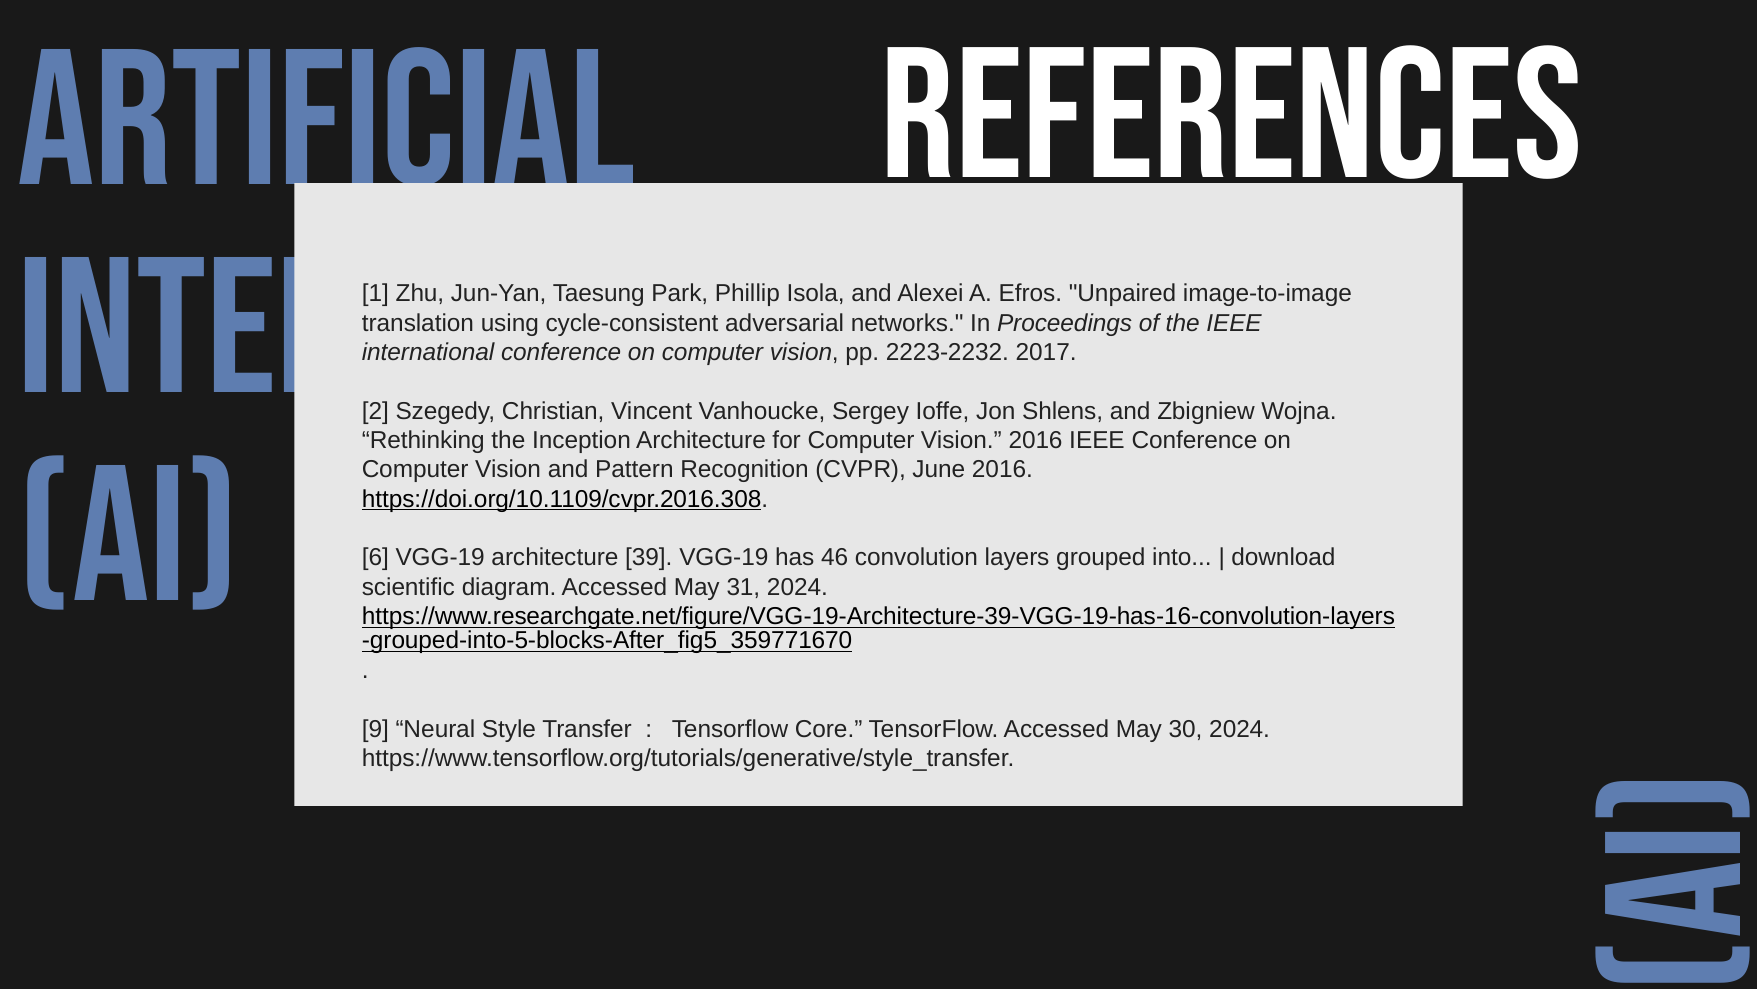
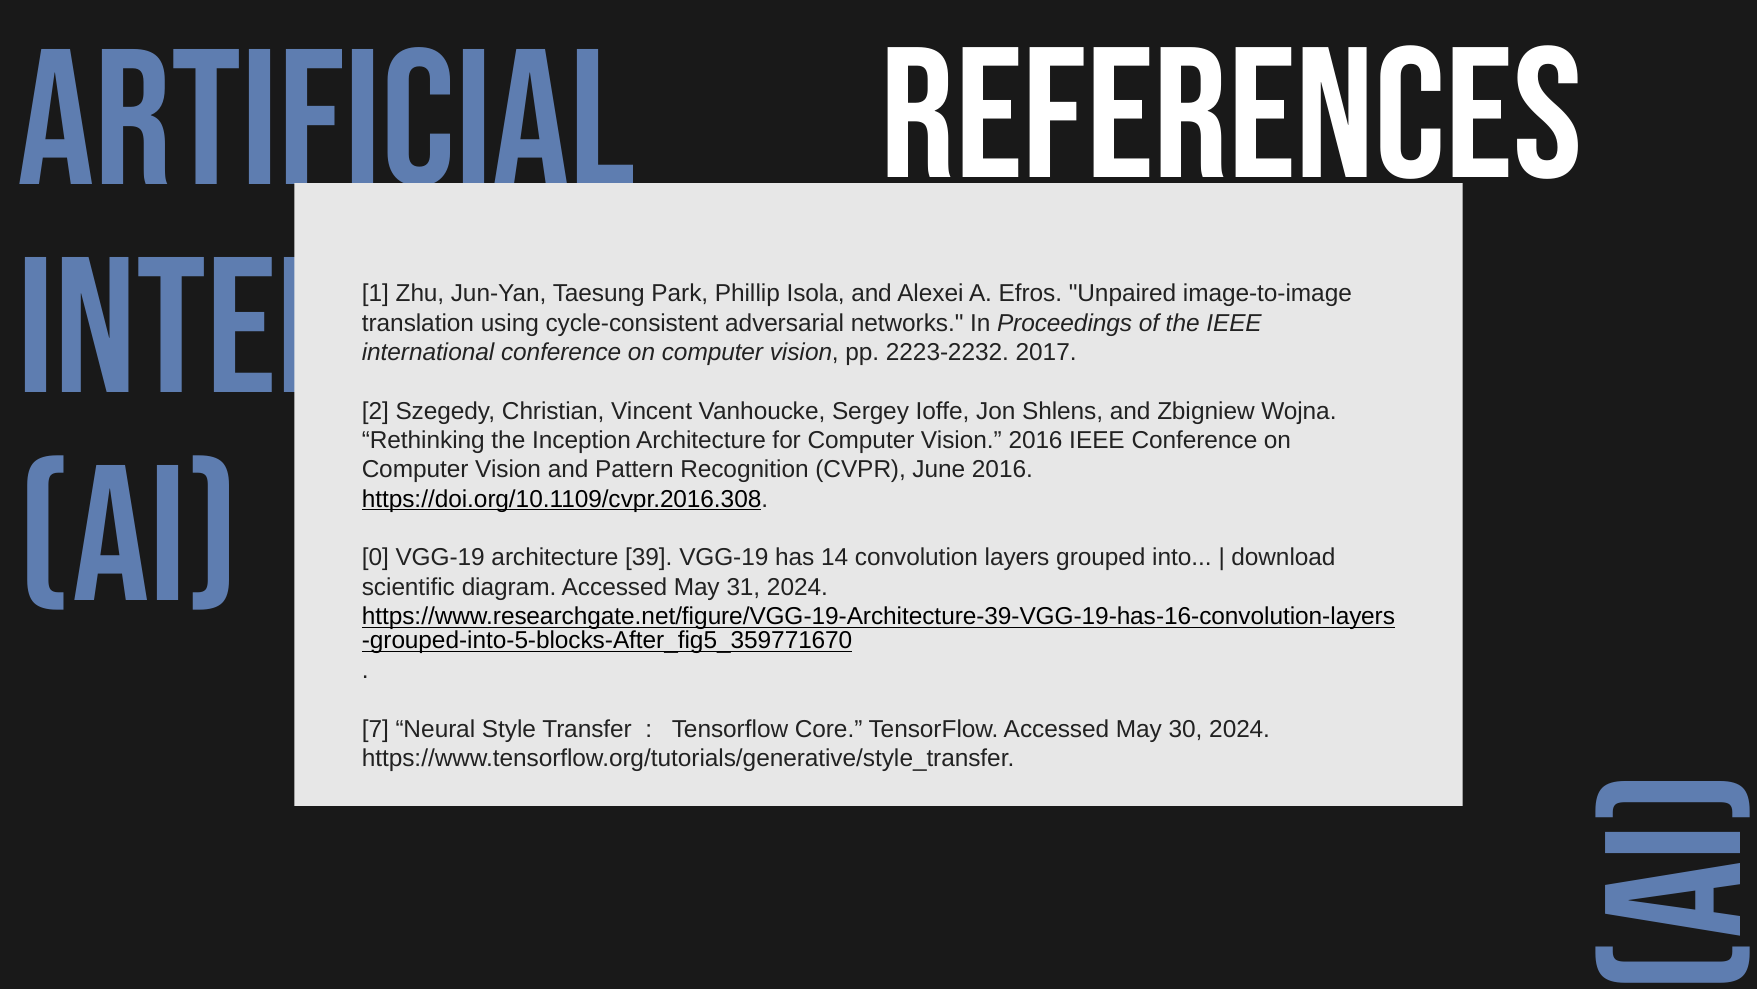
6: 6 -> 0 (375, 557)
46: 46 -> 14 (835, 557)
9: 9 -> 7 (375, 728)
